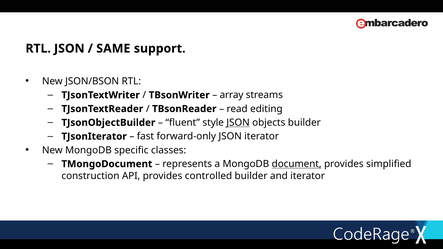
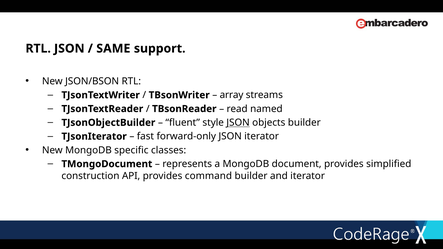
editing: editing -> named (266, 109)
document underline: present -> none (297, 164)
controlled: controlled -> command (208, 176)
